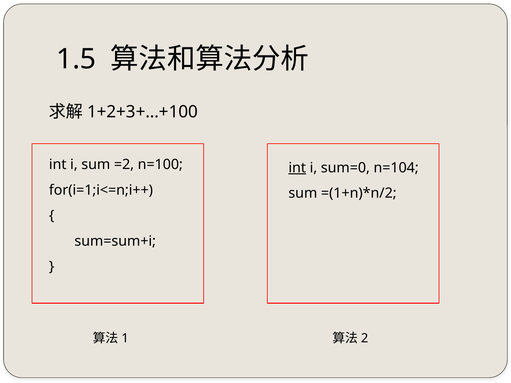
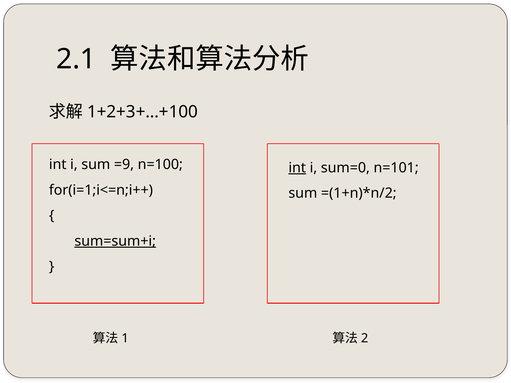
1.5: 1.5 -> 2.1 (76, 59)
=2: =2 -> =9 (124, 165)
n=104: n=104 -> n=101 (396, 168)
sum=sum+i underline: none -> present (115, 241)
